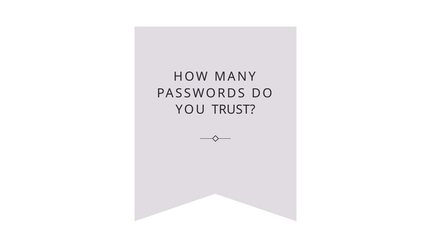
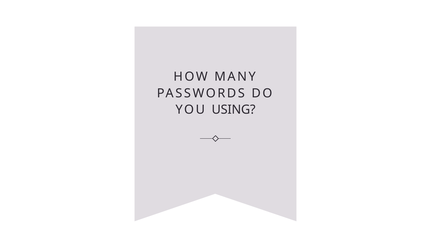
TRUST: TRUST -> USING (234, 110)
